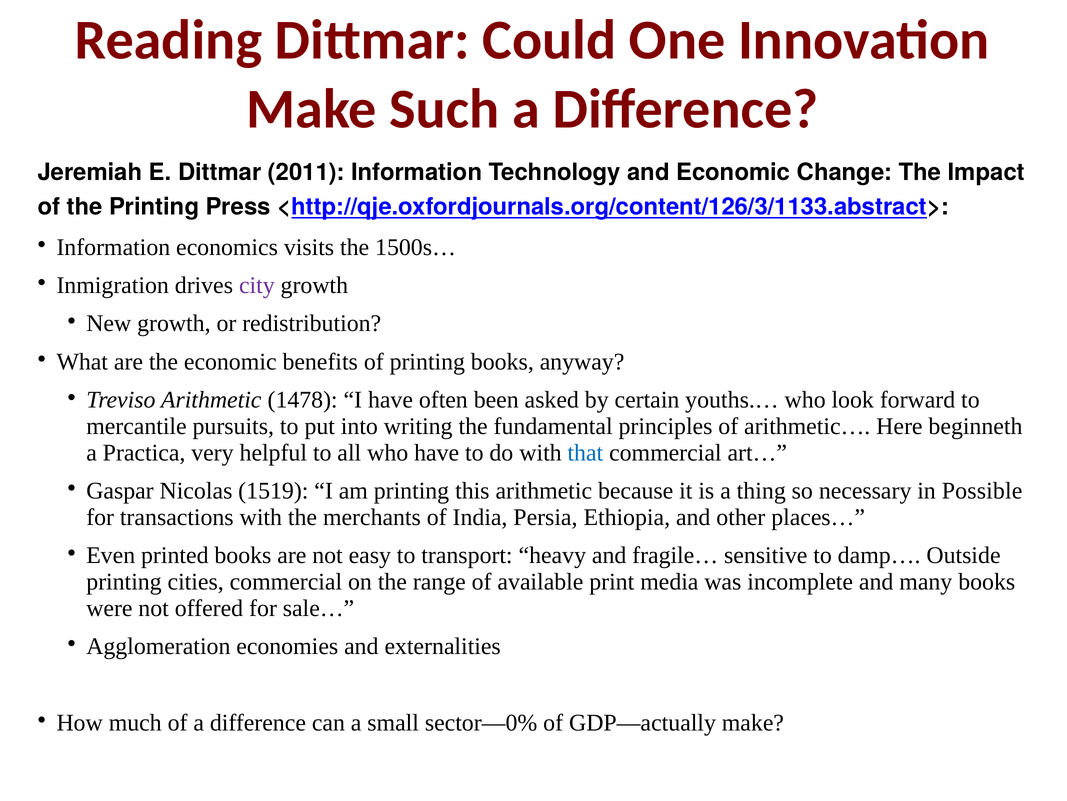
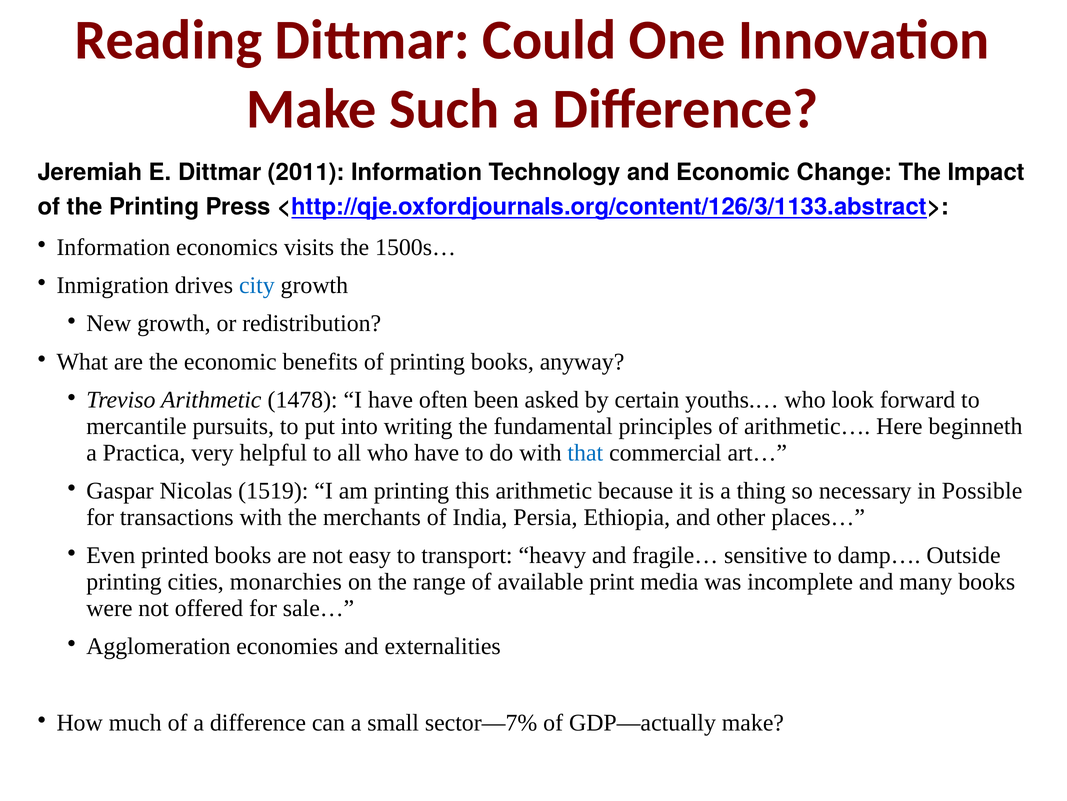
city colour: purple -> blue (257, 285)
cities commercial: commercial -> monarchies (286, 581)
sector—0%: sector—0% -> sector—7% (481, 722)
